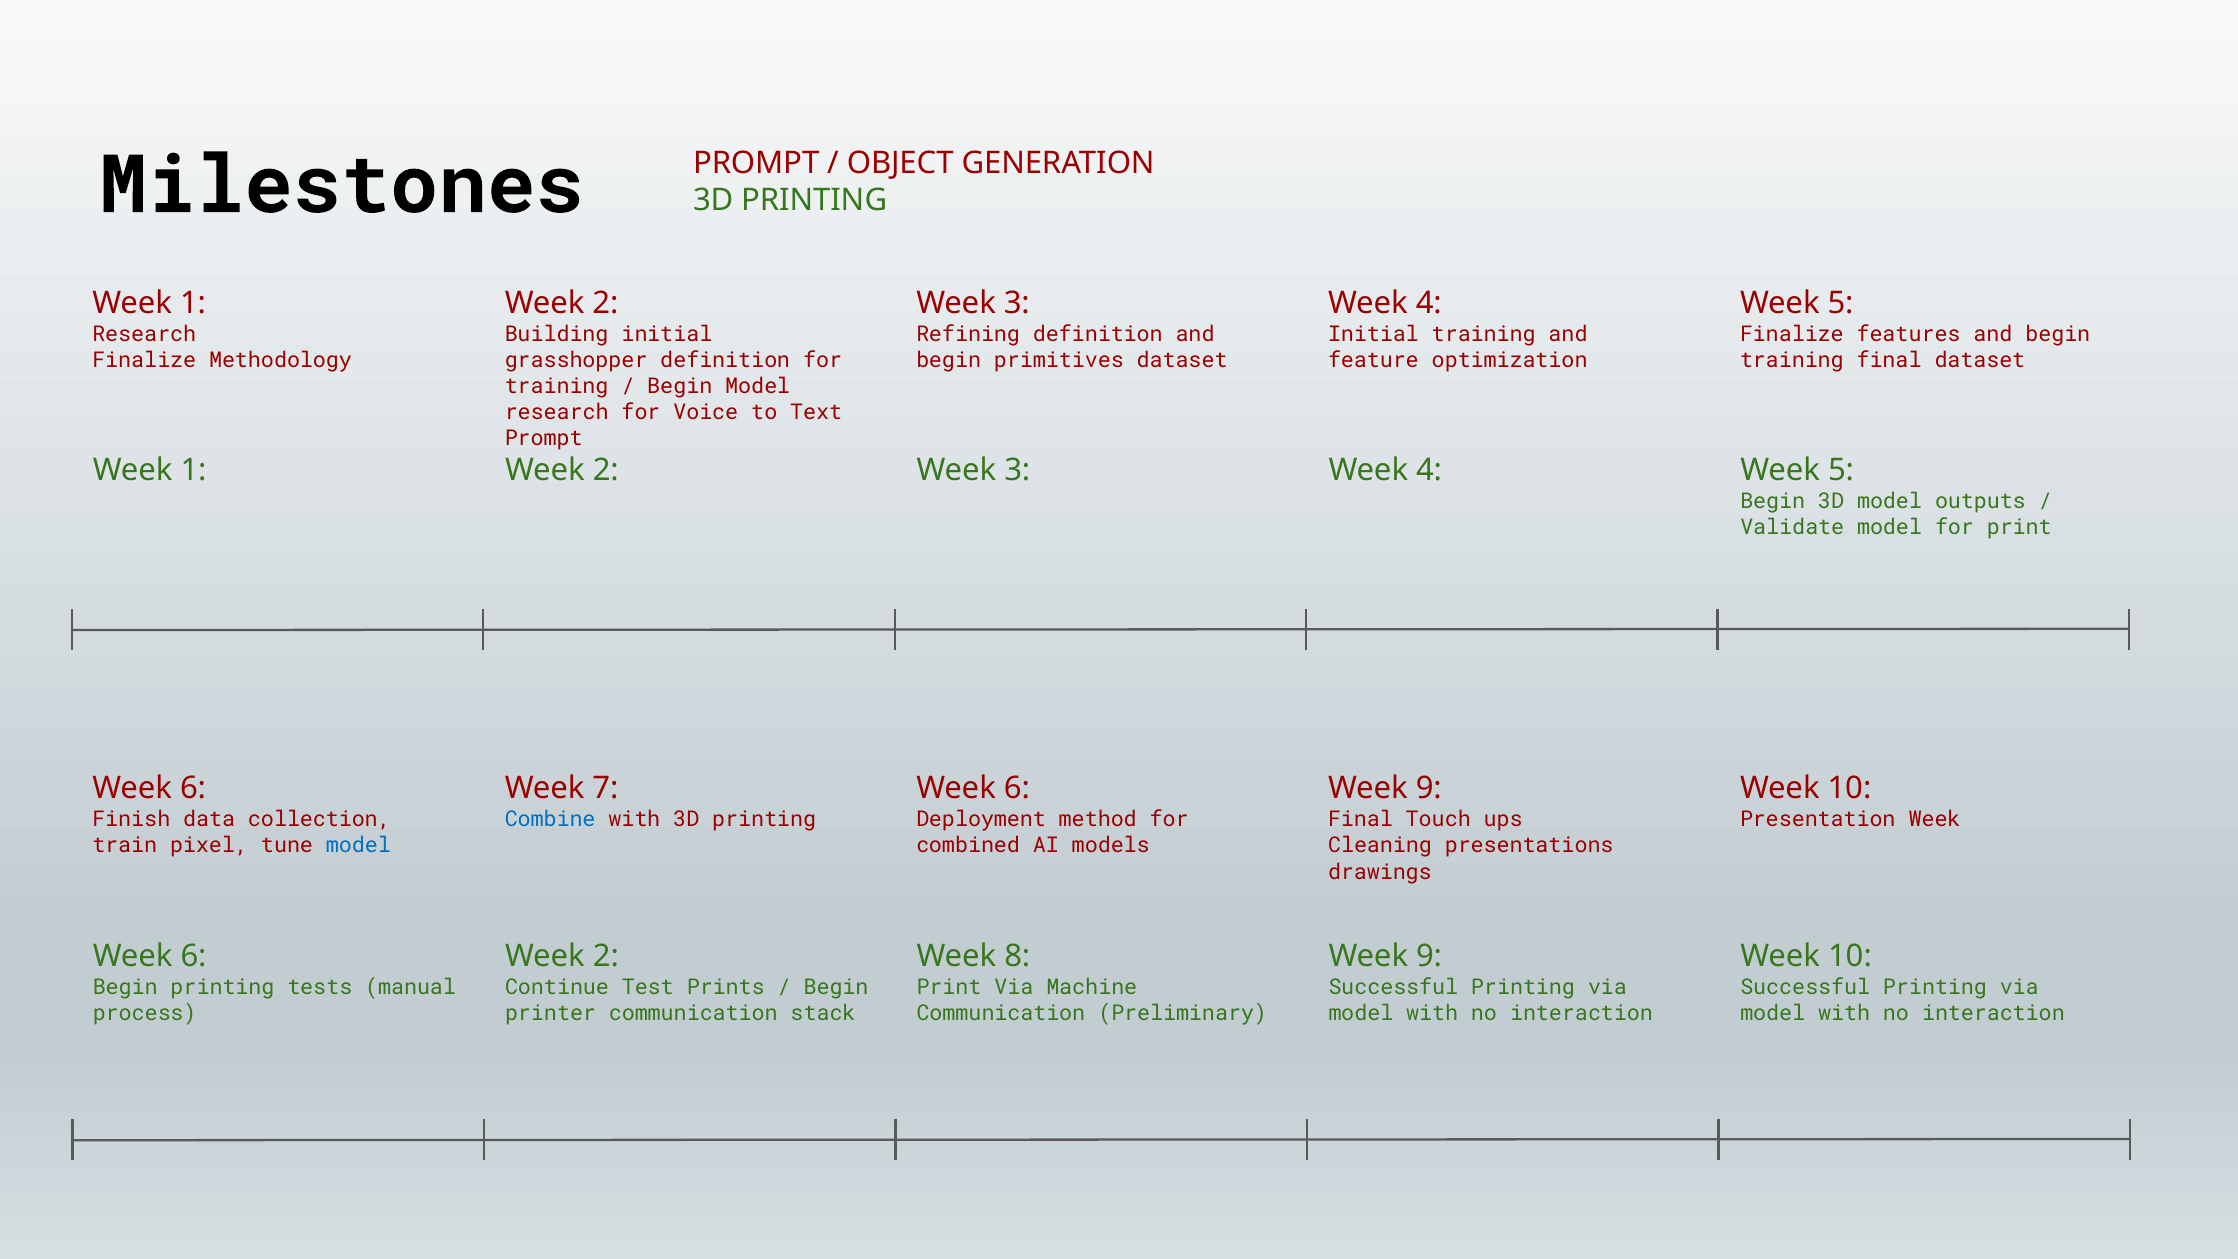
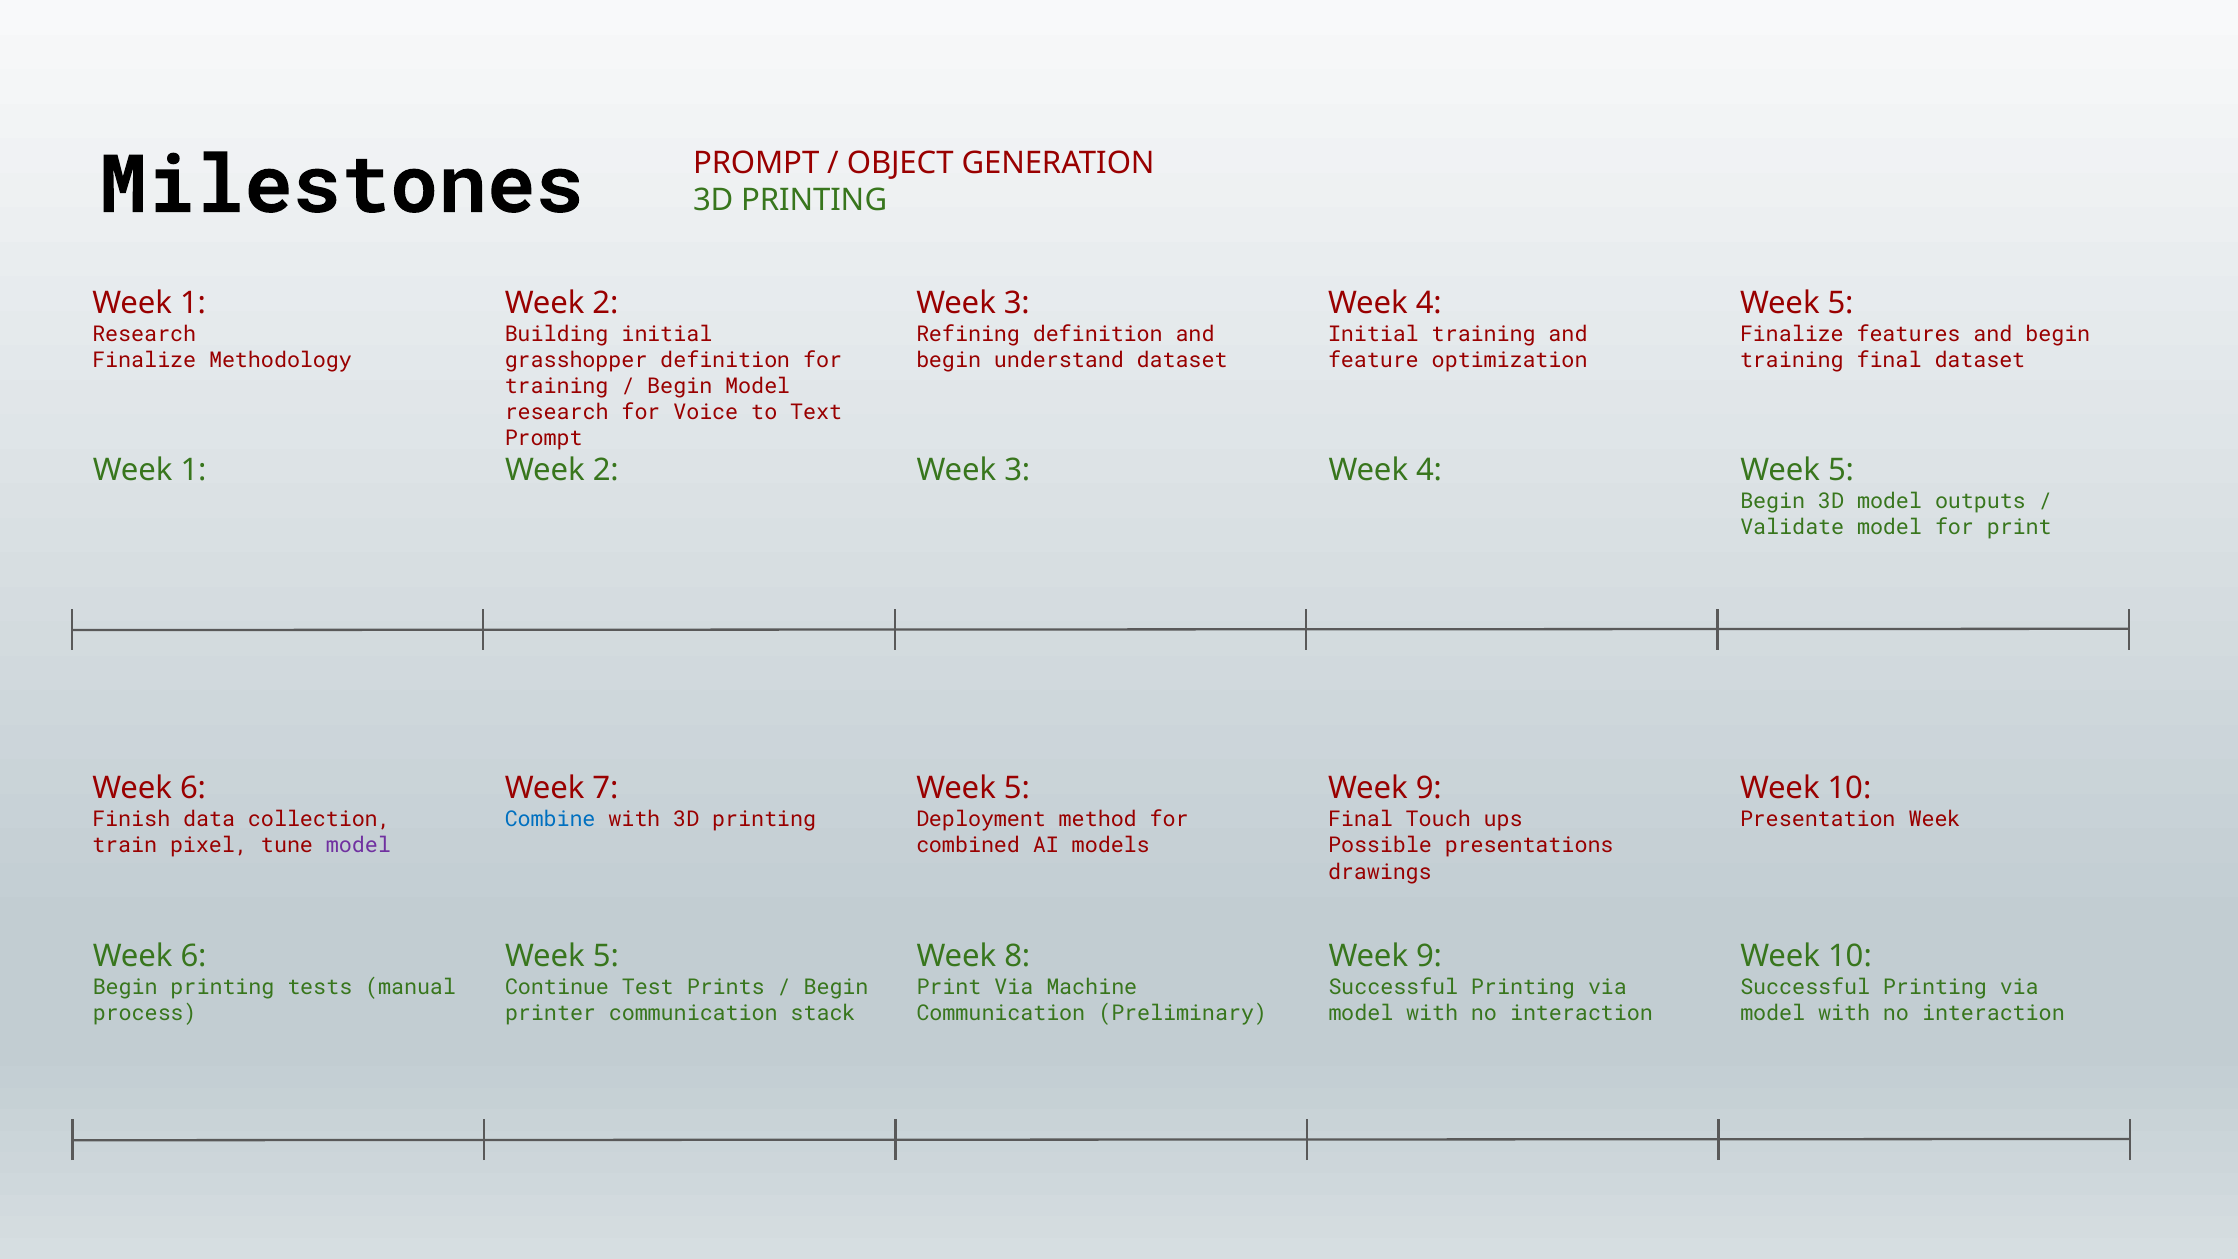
primitives: primitives -> understand (1059, 360)
6: 6 -> 5 (1017, 789)
model colour: blue -> purple (358, 846)
Cleaning: Cleaning -> Possible (1380, 846)
2: 2 -> 5 (606, 956)
